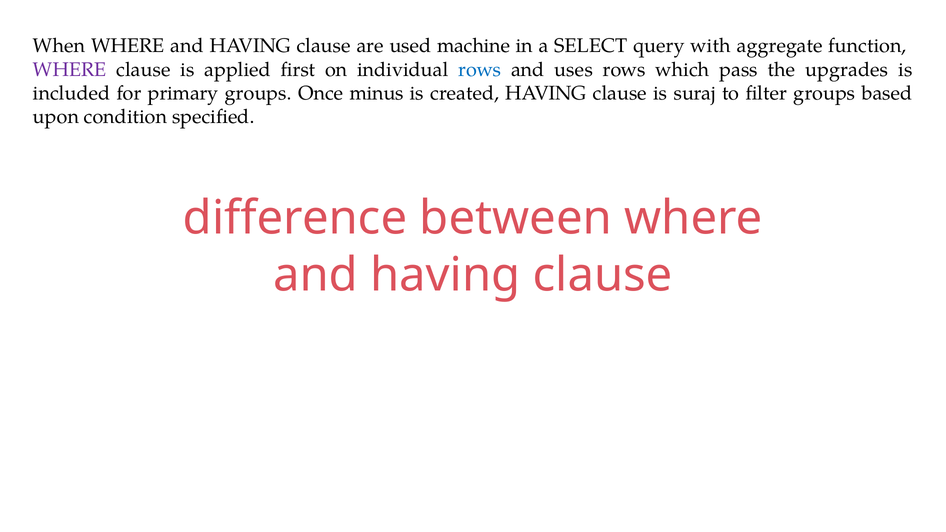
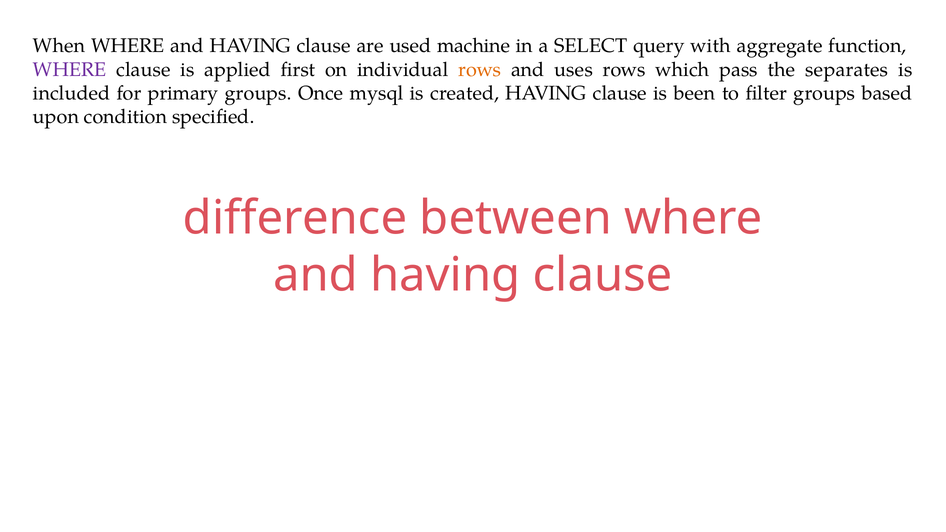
rows colour: blue -> orange (480, 70)
upgrades: upgrades -> separates (847, 70)
minus: minus -> mysql (377, 93)
suraj: suraj -> been (695, 93)
